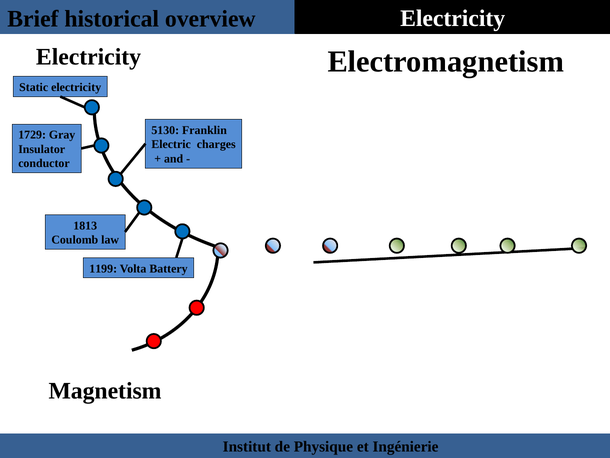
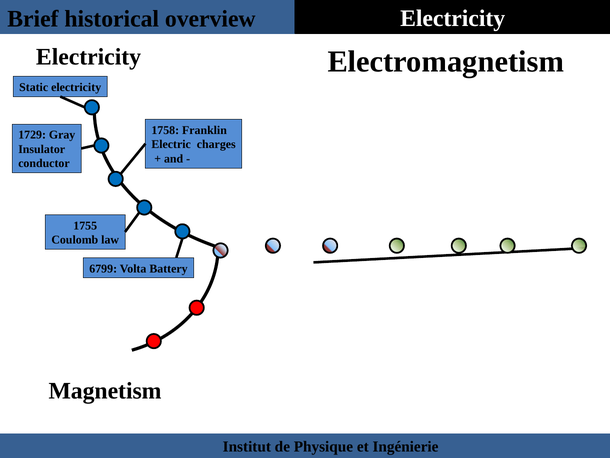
5130: 5130 -> 1758 (165, 130)
1813: 1813 -> 1755 (85, 225)
1199: 1199 -> 6799 (103, 268)
